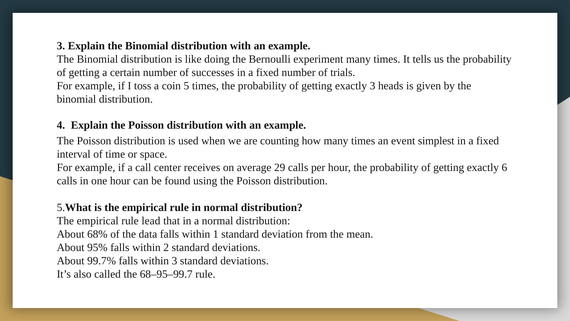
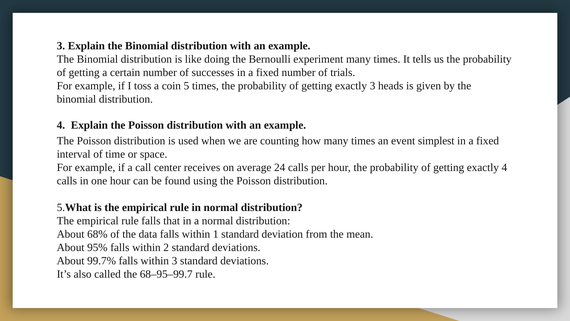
29: 29 -> 24 (280, 167)
exactly 6: 6 -> 4 (504, 167)
rule lead: lead -> falls (151, 221)
